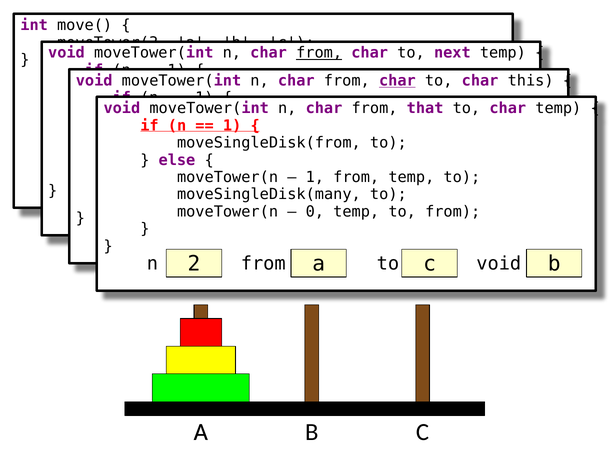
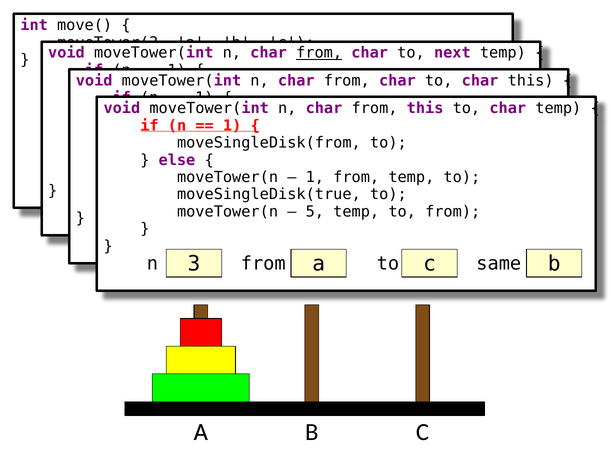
char underline: present -> none (397, 81)
that: that -> this (425, 108)
moveSingleDisk(many: moveSingleDisk(many -> moveSingleDisk(true (269, 195)
0: 0 -> 5 (315, 212)
2: 2 -> 3 (194, 264)
to c void: void -> same (499, 264)
